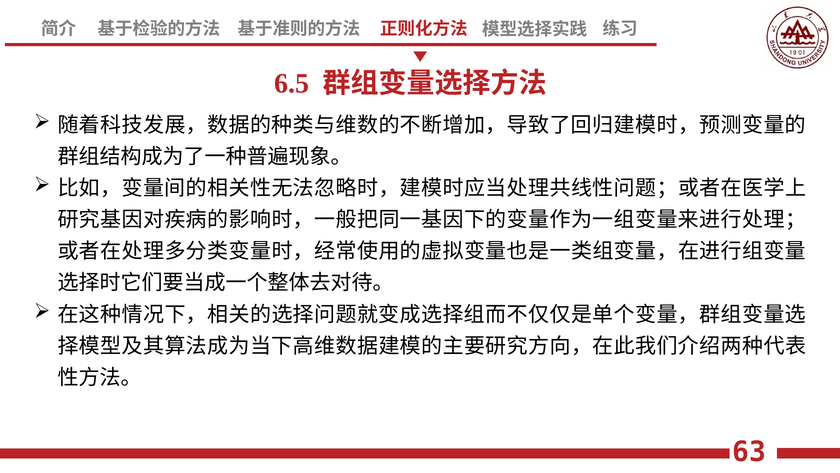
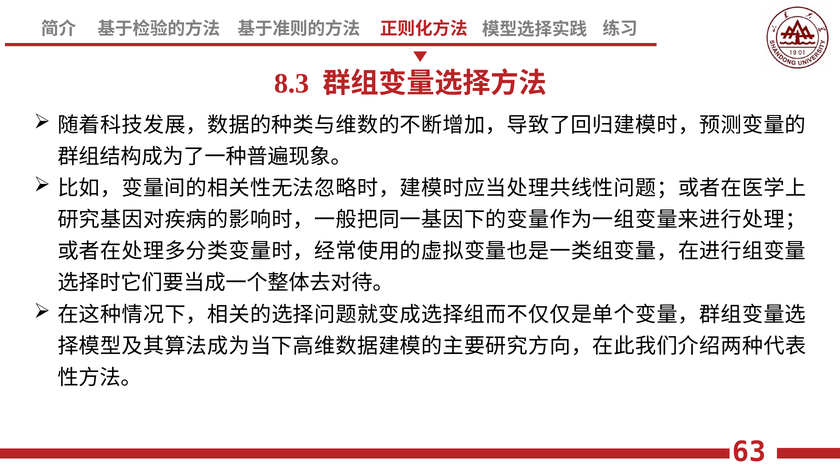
6.5: 6.5 -> 8.3 (292, 83)
